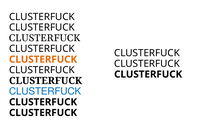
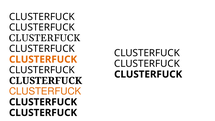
CLUSTERFUCK colour: blue -> orange (45, 91)
